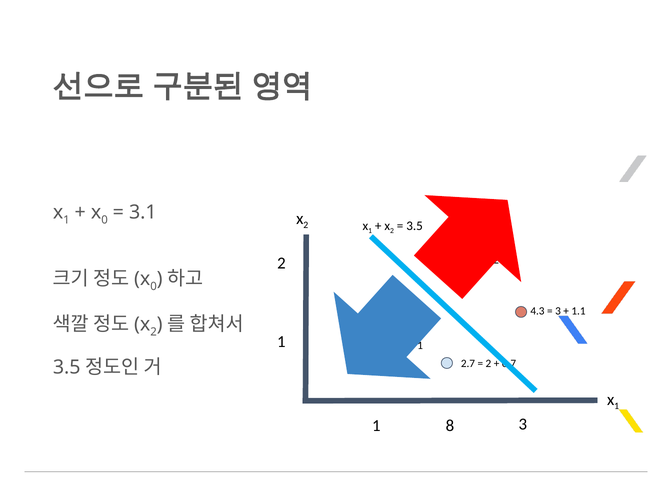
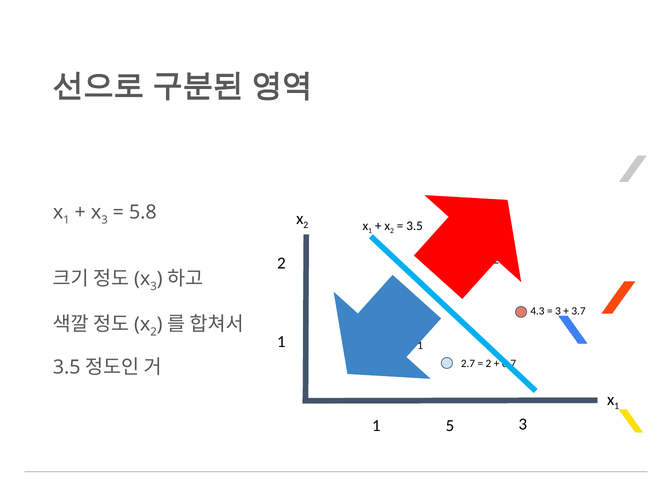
0: 0 -> 3 (105, 220)
3.1: 3.1 -> 5.8 (143, 212)
0: 0 -> 3 (154, 287)
1.1: 1.1 -> 3.7 (579, 311)
8: 8 -> 5 (450, 426)
